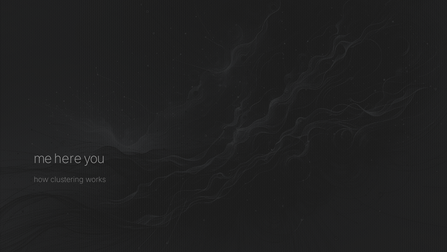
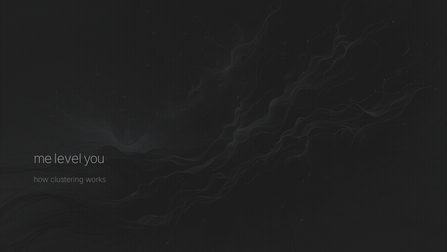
here: here -> level (68, 158)
